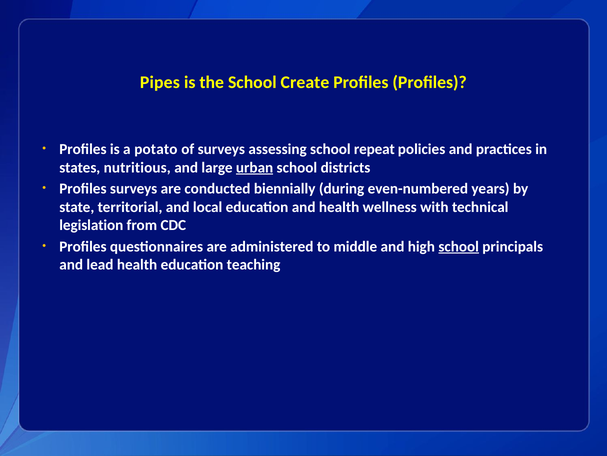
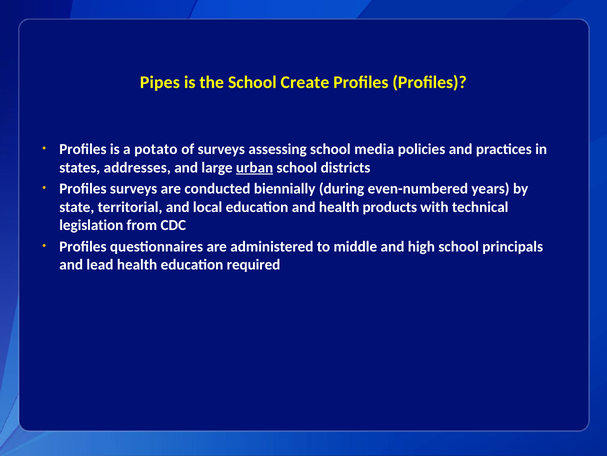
repeat: repeat -> media (374, 149)
nutritious: nutritious -> addresses (137, 167)
wellness: wellness -> products (390, 207)
school underline: present -> none (459, 246)
teaching: teaching -> required (254, 264)
